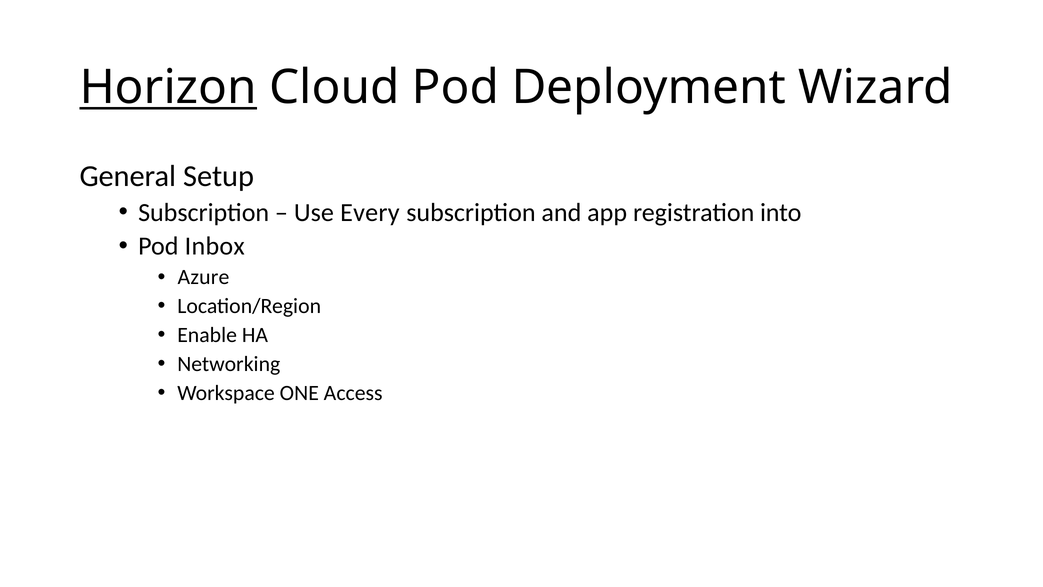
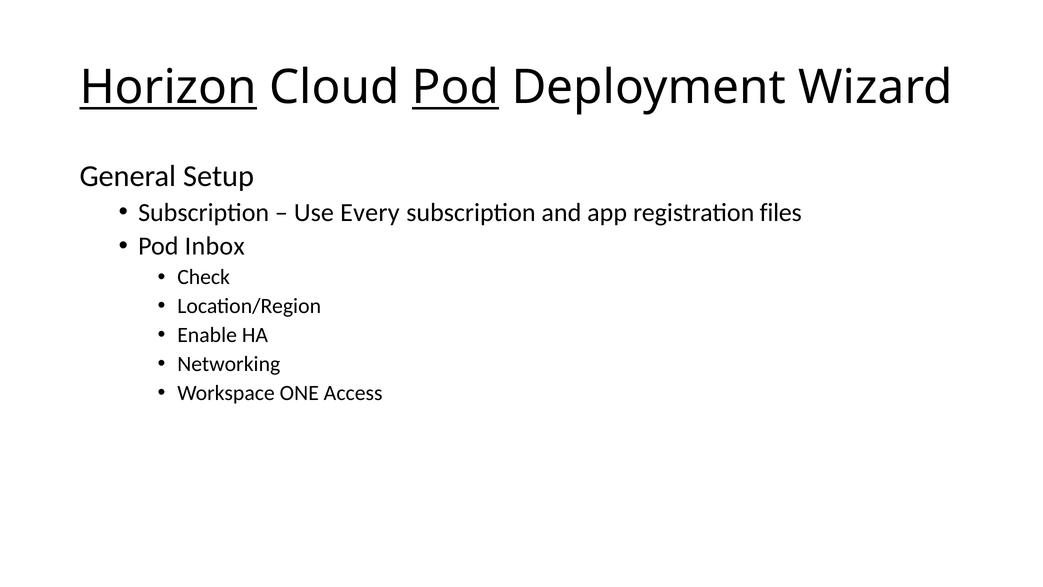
Pod underline: none -> present (456, 88)
into: into -> files (781, 212)
Azure: Azure -> Check (204, 277)
